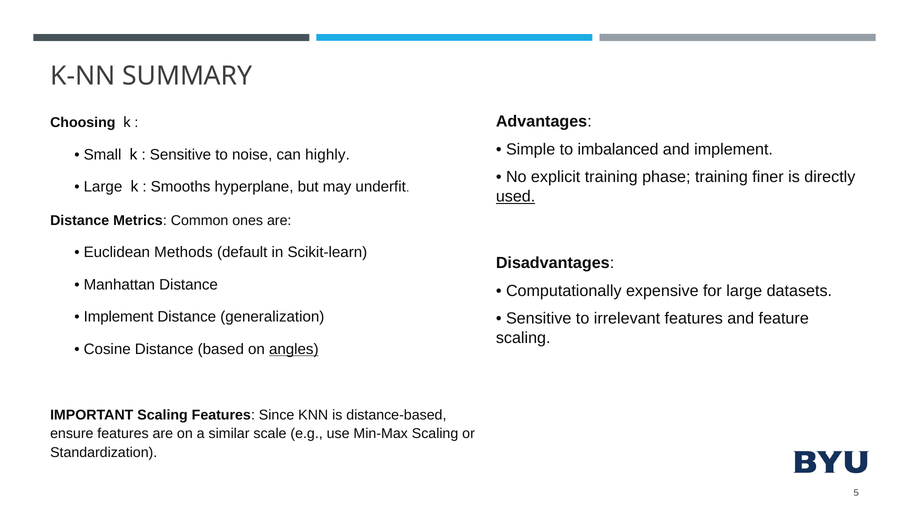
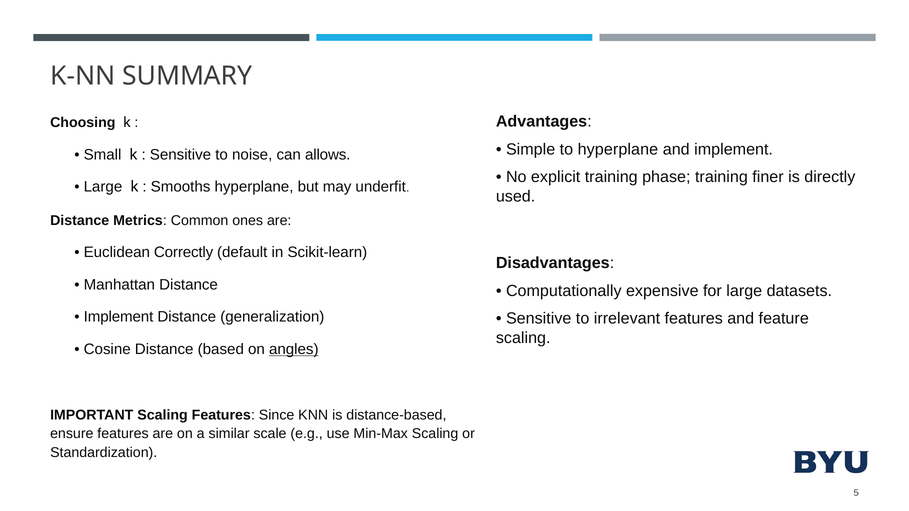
to imbalanced: imbalanced -> hyperplane (618, 149)
highly: highly -> allows (328, 155)
used underline: present -> none (516, 197)
Methods: Methods -> Correctly (184, 252)
